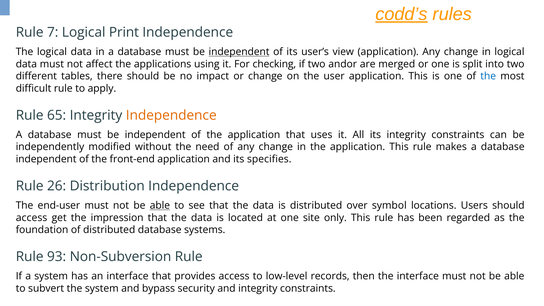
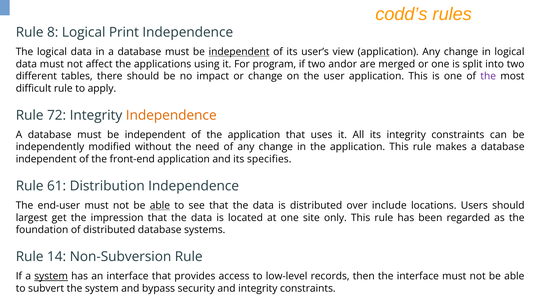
codd’s underline: present -> none (402, 14)
7: 7 -> 8 (53, 32)
checking: checking -> program (274, 64)
the colour: blue -> purple (488, 76)
65: 65 -> 72 (57, 115)
26: 26 -> 61 (57, 186)
symbol: symbol -> include (389, 205)
access: access -> largest (32, 218)
93: 93 -> 14 (57, 257)
system underline: none -> present (51, 276)
